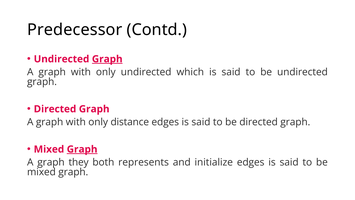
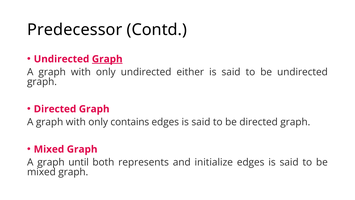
which: which -> either (190, 72)
distance: distance -> contains (130, 122)
Graph underline: present -> none (82, 149)
they: they -> until (79, 162)
